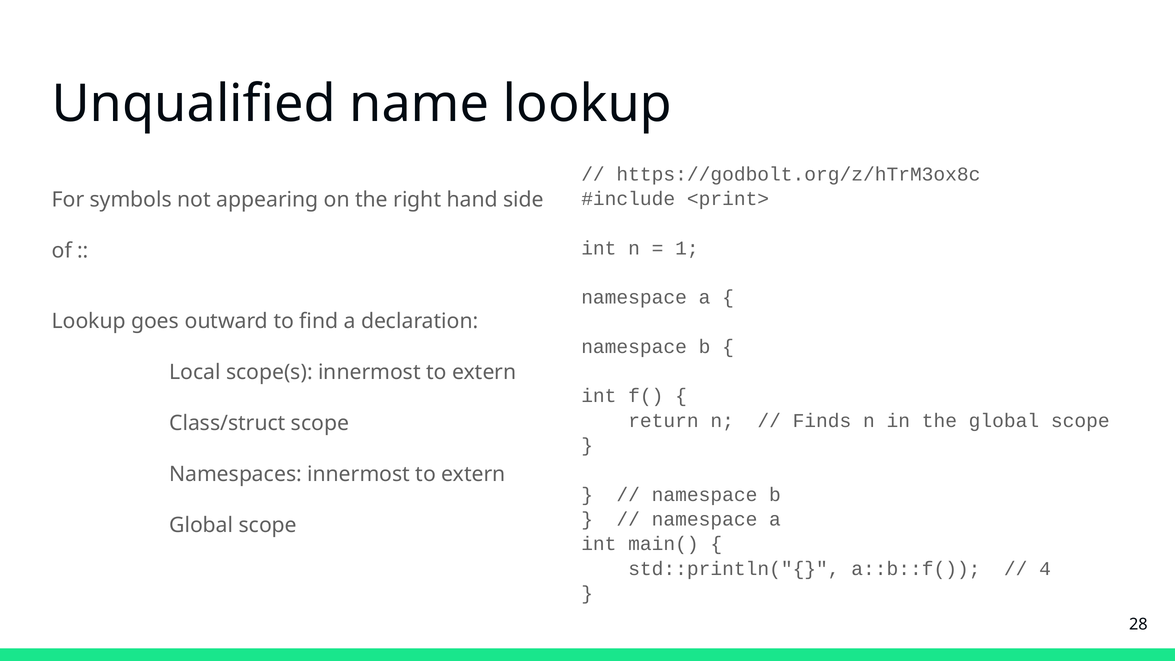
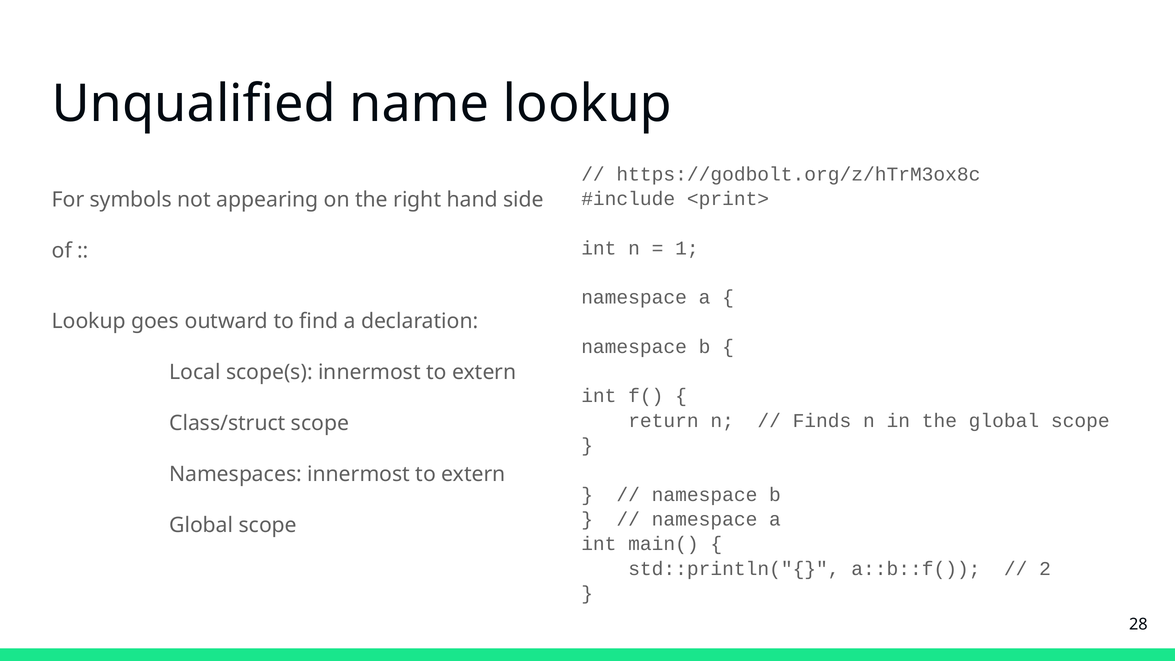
4: 4 -> 2 (1045, 569)
